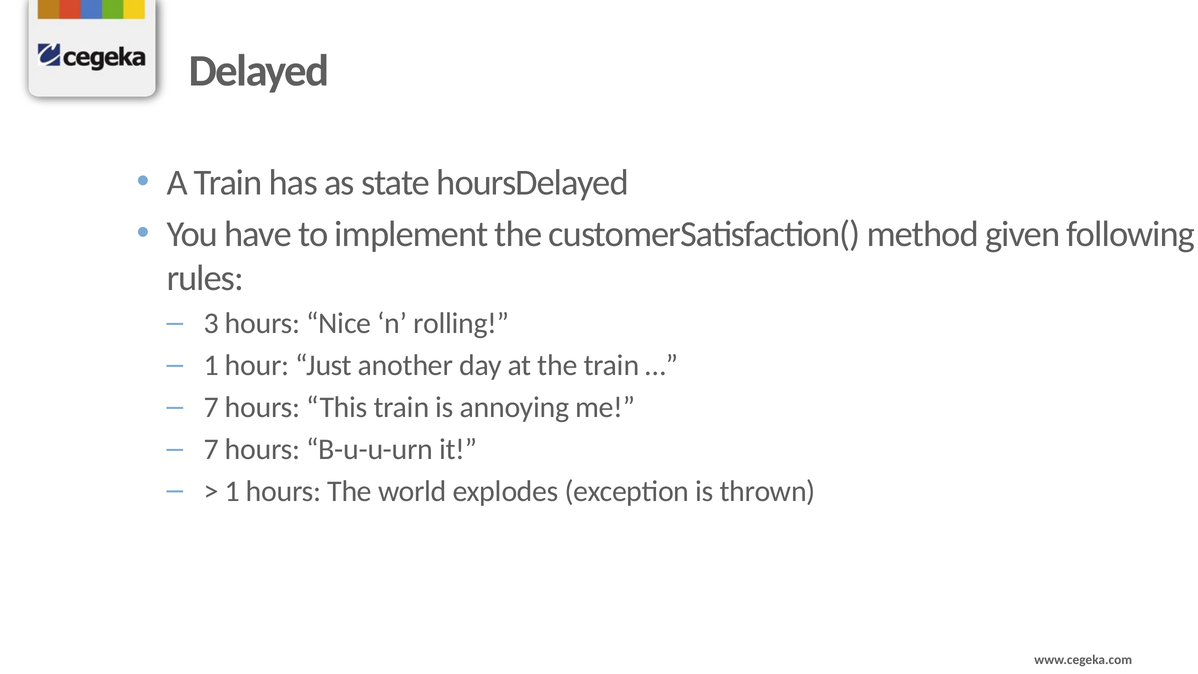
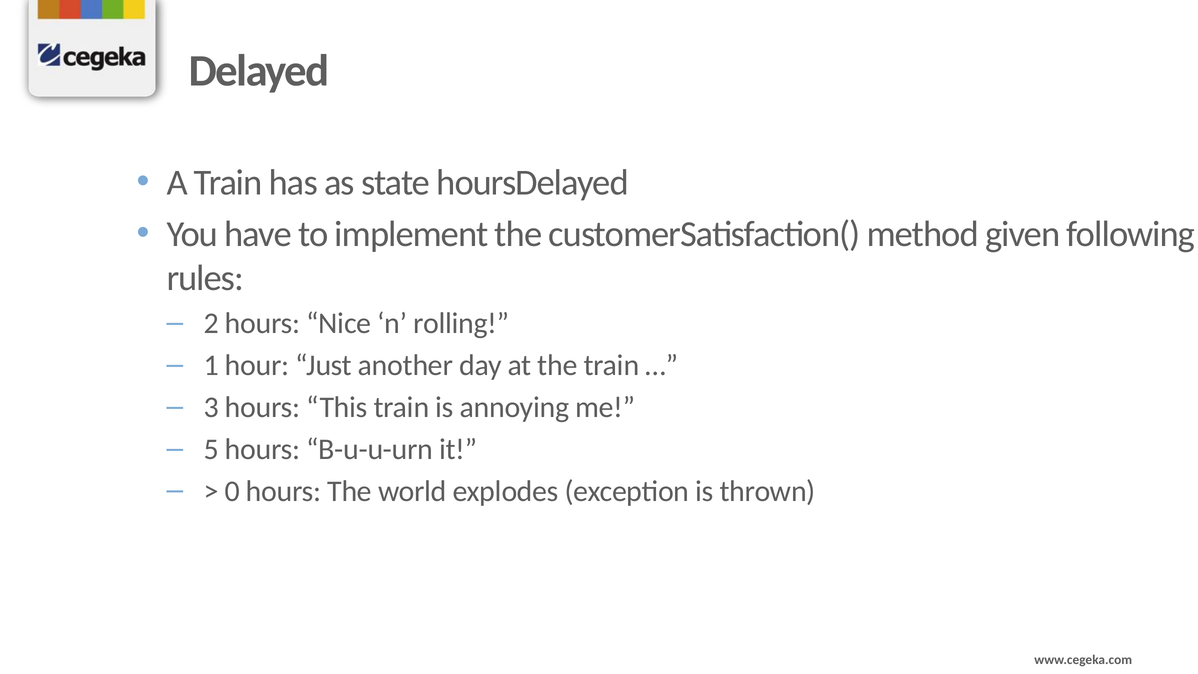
3: 3 -> 2 (211, 323)
7: 7 -> 3 (211, 407)
7: 7 -> 5 (211, 449)
1: 1 -> 0 (232, 491)
